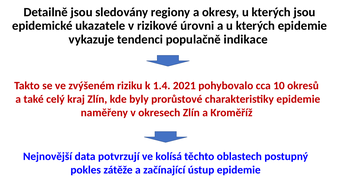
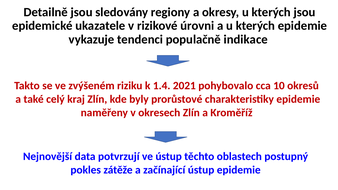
ve kolísá: kolísá -> ústup (169, 156)
